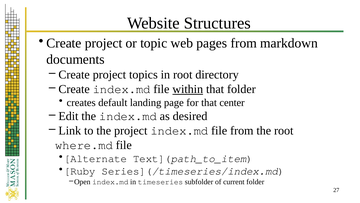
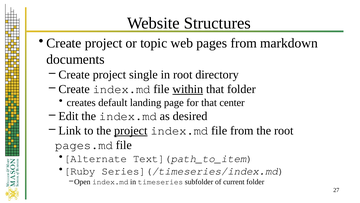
topics: topics -> single (143, 75)
project underline: none -> present (131, 130)
where.md: where.md -> pages.md (84, 145)
